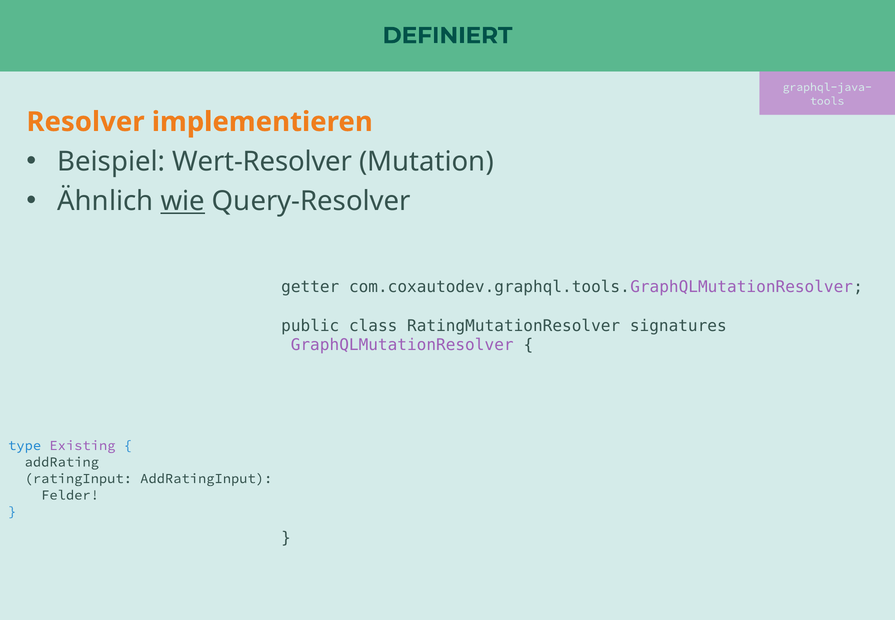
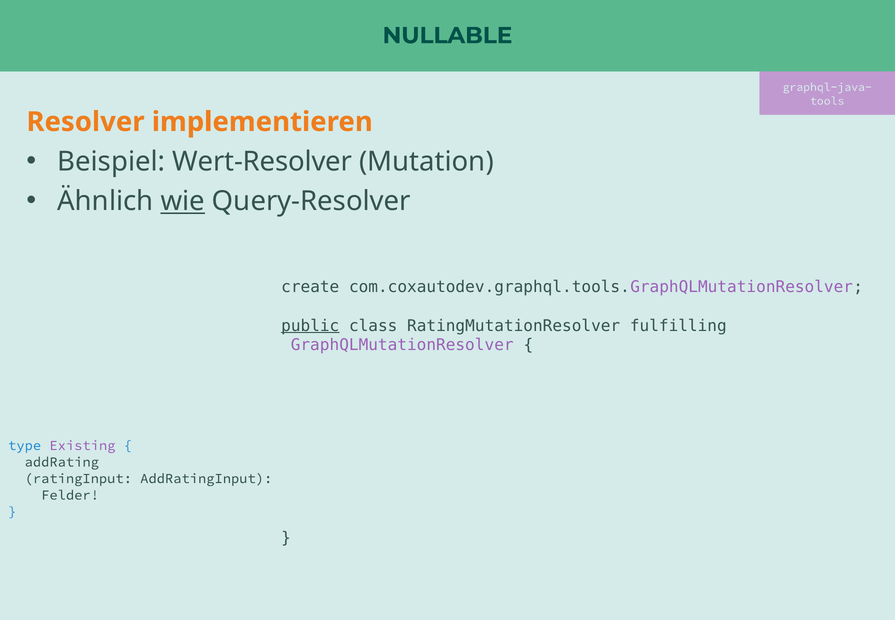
DEFINIERT: DEFINIERT -> NULLABLE (447, 36)
getter: getter -> create (310, 287)
public underline: none -> present (310, 326)
signatures: signatures -> fulfilling (678, 326)
